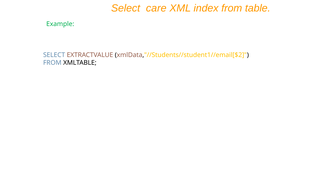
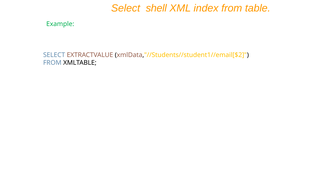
care: care -> shell (156, 8)
